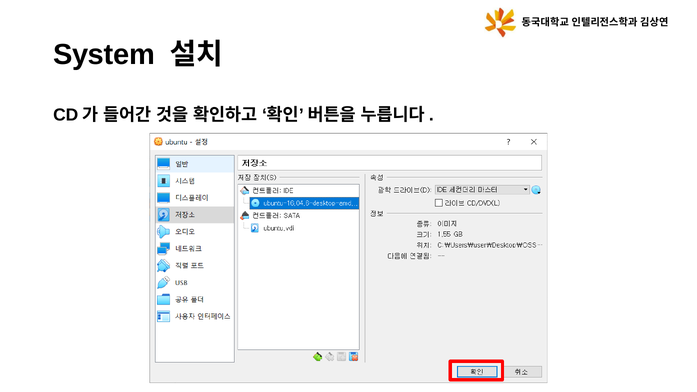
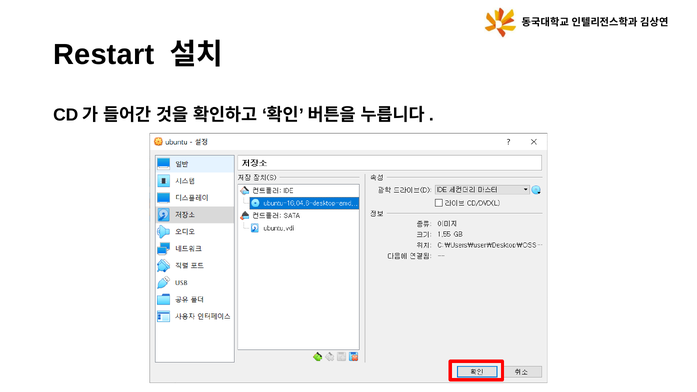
System: System -> Restart (104, 55)
